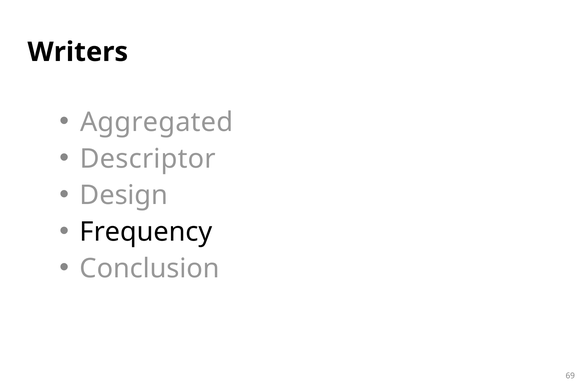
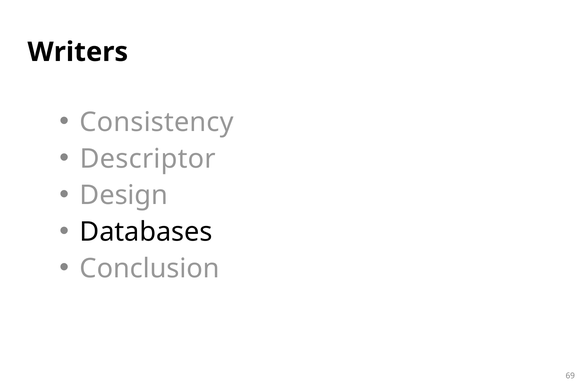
Aggregated: Aggregated -> Consistency (157, 122)
Frequency: Frequency -> Databases (146, 232)
